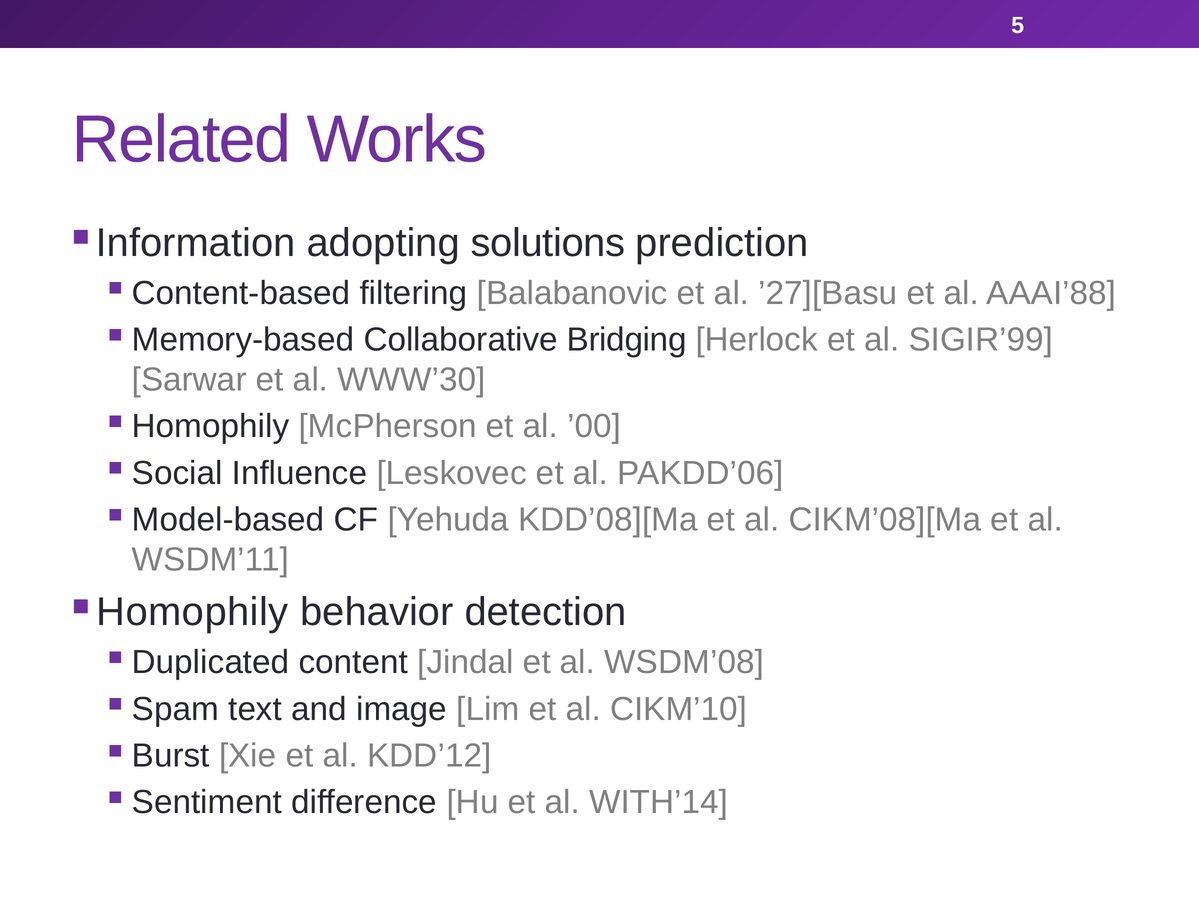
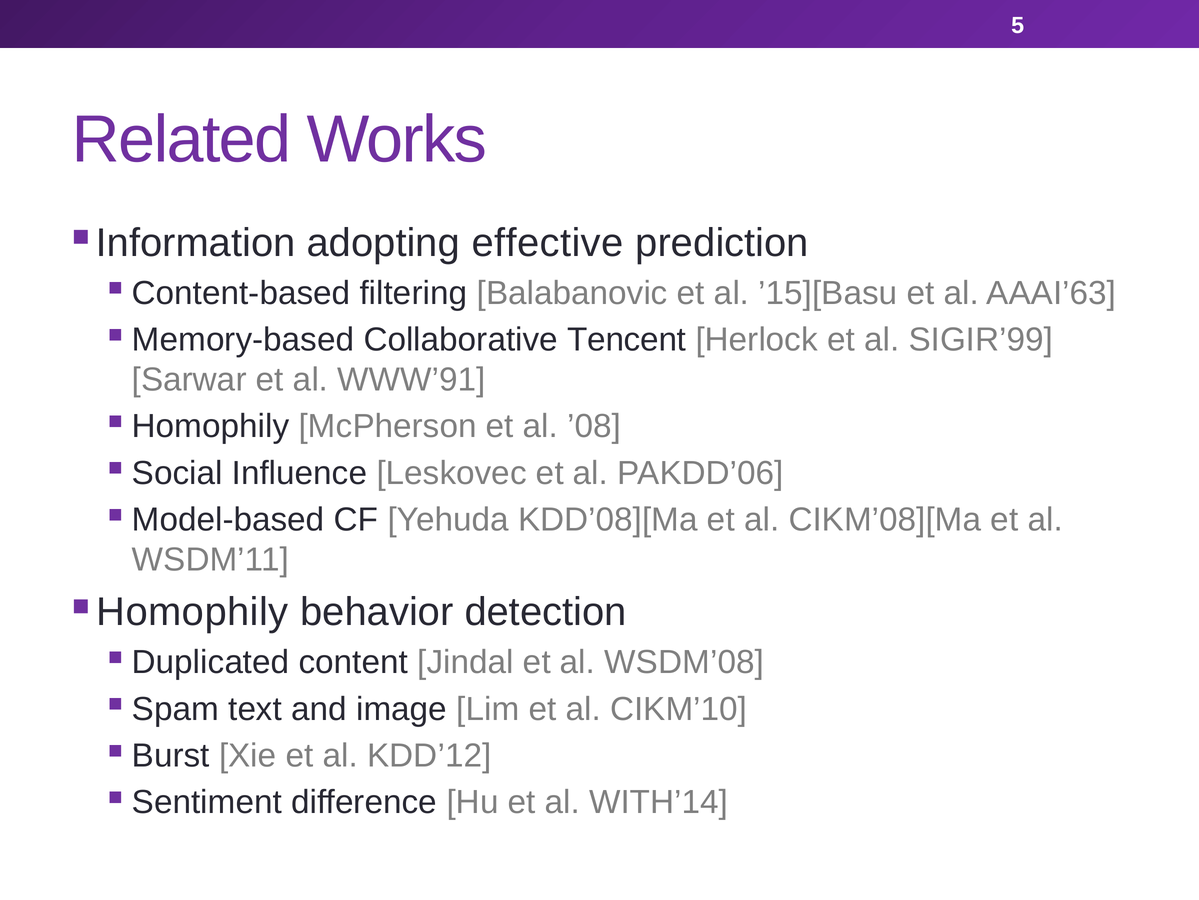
solutions: solutions -> effective (548, 243)
’27][Basu: ’27][Basu -> ’15][Basu (828, 293)
AAAI’88: AAAI’88 -> AAAI’63 (1051, 293)
Bridging: Bridging -> Tencent (627, 339)
WWW’30: WWW’30 -> WWW’91 (412, 379)
’00: ’00 -> ’08 (594, 426)
